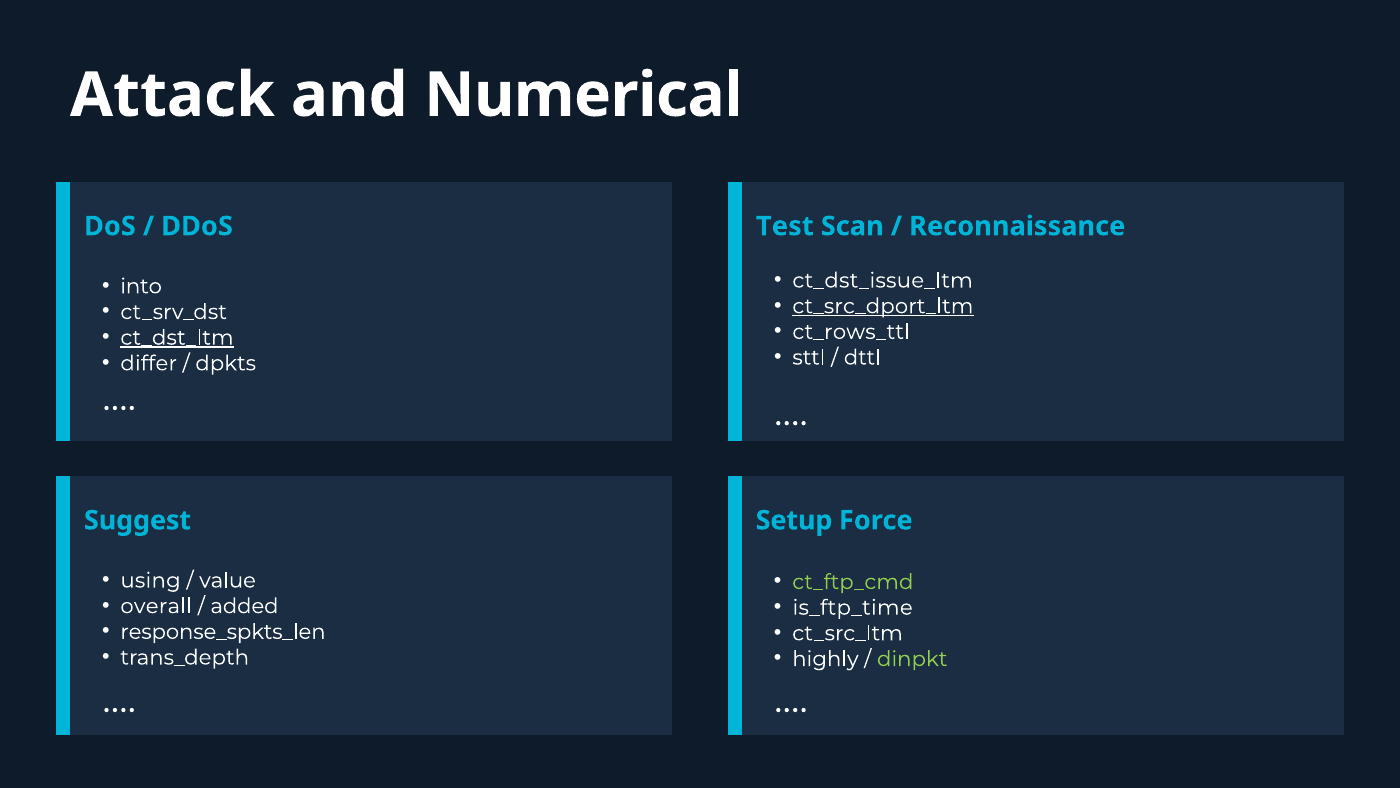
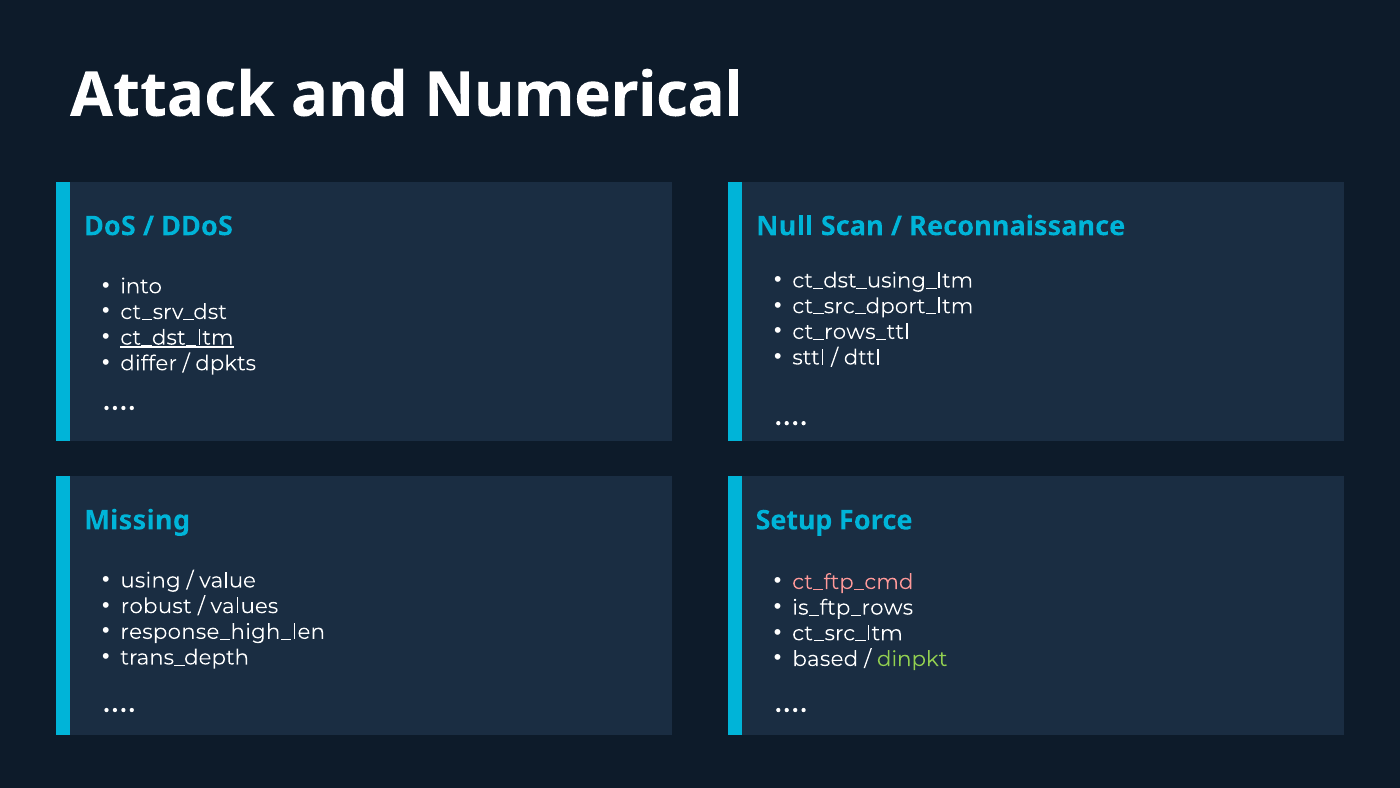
Test: Test -> Null (785, 226)
ct_dst_issue_ltm: ct_dst_issue_ltm -> ct_dst_using_ltm (883, 280)
ct_src_dport_ltm underline: present -> none (883, 306)
Suggest: Suggest -> Missing (137, 520)
ct_ftp_cmd colour: light green -> pink (853, 582)
overall: overall -> robust (156, 606)
added: added -> values (244, 606)
is_ftp_time: is_ftp_time -> is_ftp_rows (853, 607)
response_spkts_len: response_spkts_len -> response_high_len (223, 631)
highly: highly -> based (825, 659)
